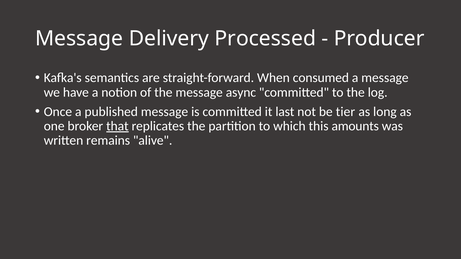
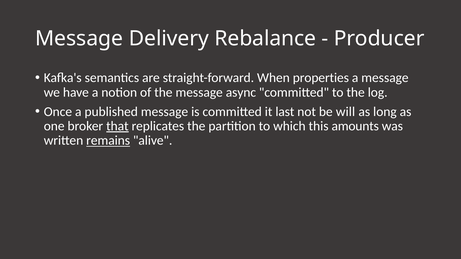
Processed: Processed -> Rebalance (265, 39)
consumed: consumed -> properties (321, 78)
tier: tier -> will (345, 112)
remains underline: none -> present (108, 141)
